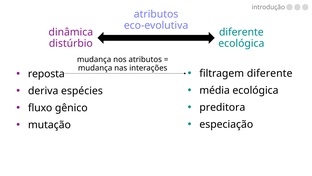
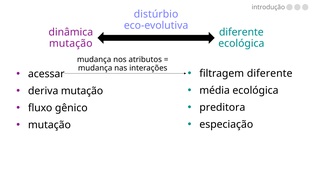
atributos: atributos -> distúrbio (156, 14)
distúrbio: distúrbio -> mutação (71, 43)
reposta: reposta -> acessar (46, 74)
deriva espécies: espécies -> mutação (82, 91)
